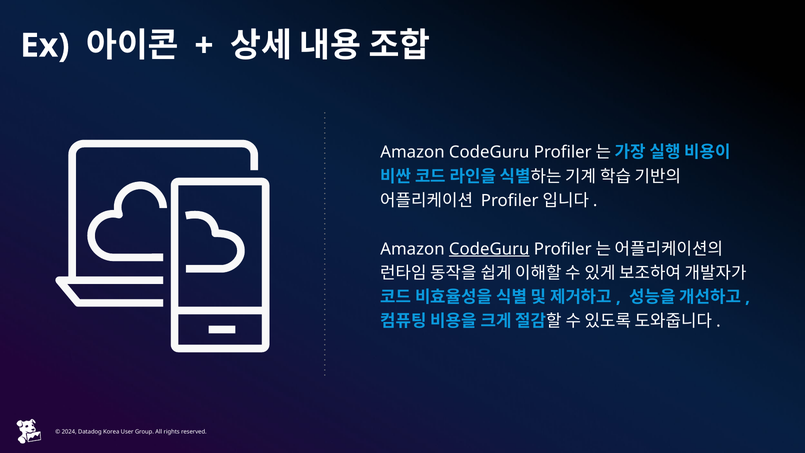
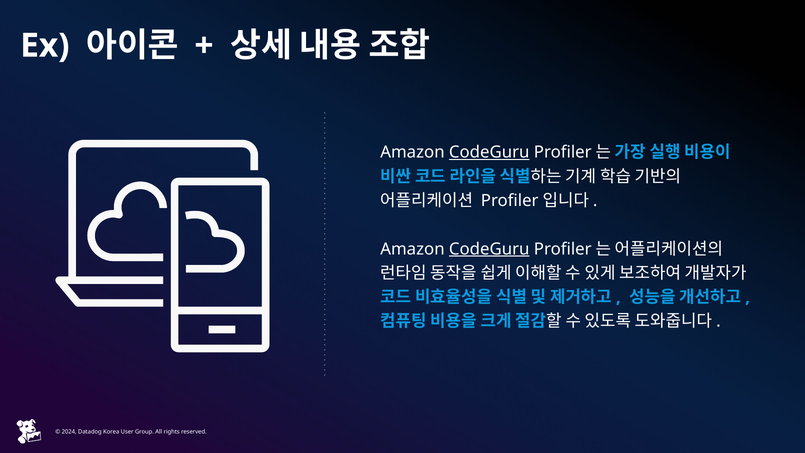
CodeGuru underline: none -> present (489, 152)
